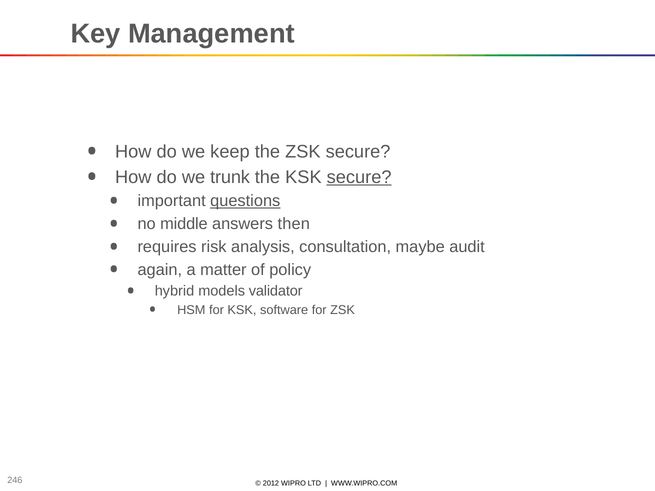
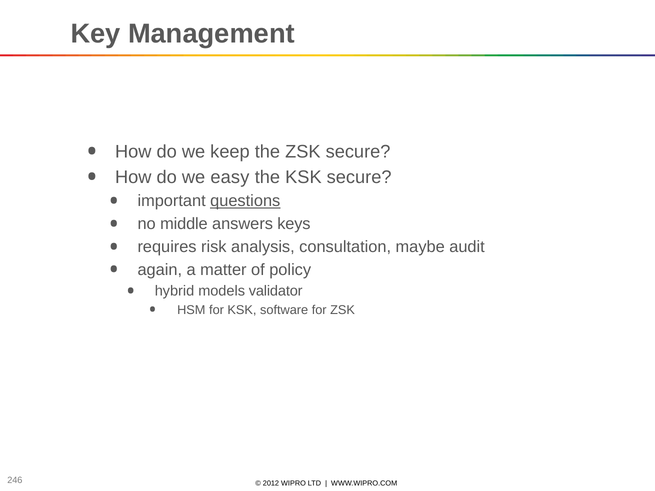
trunk: trunk -> easy (230, 177)
secure underline: present -> none (359, 177)
then: then -> keys (294, 224)
